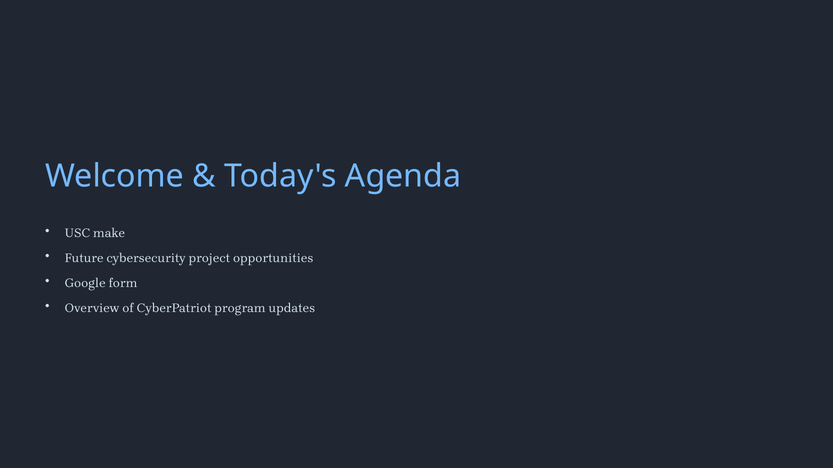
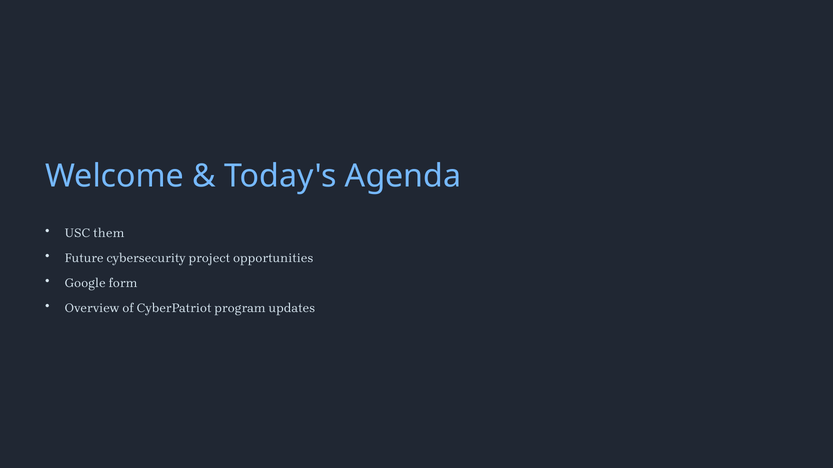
make: make -> them (109, 233)
